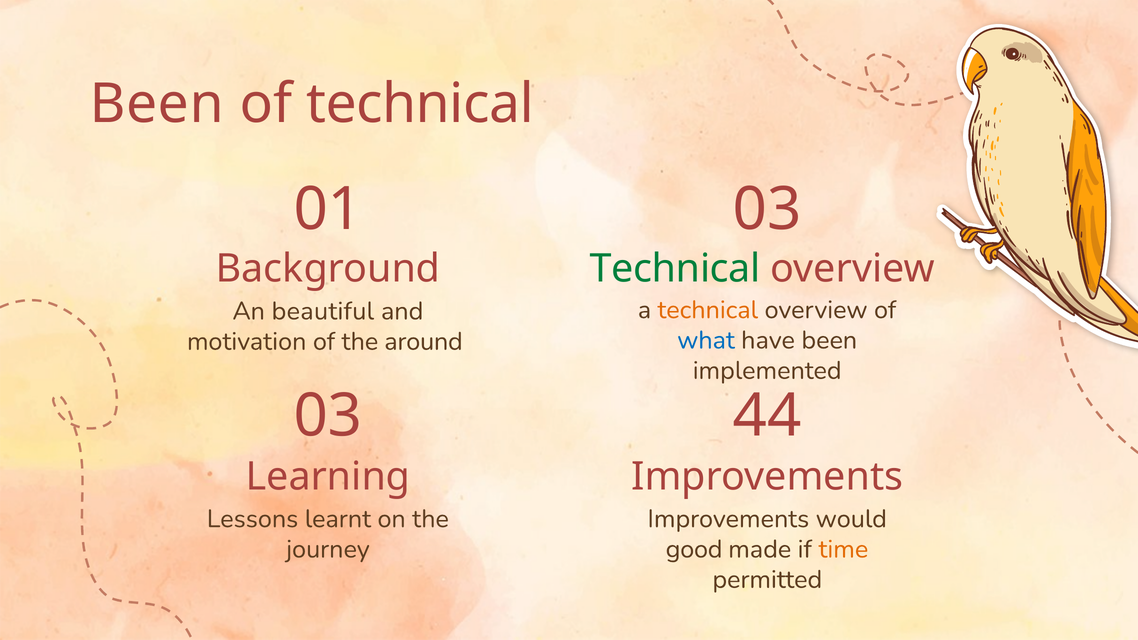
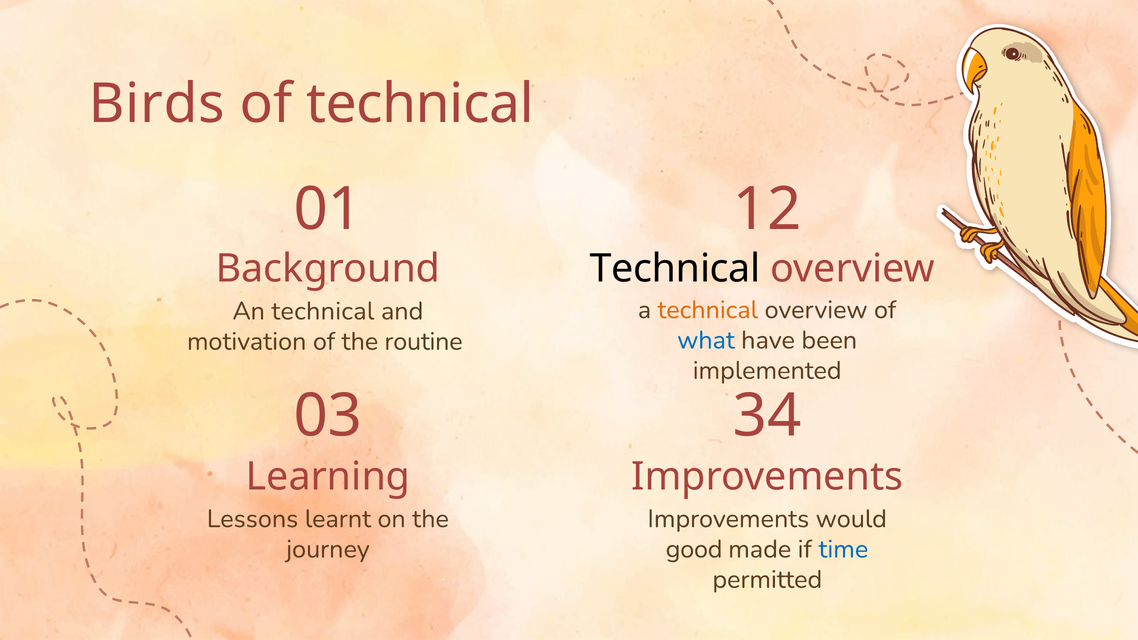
Been: Been -> Birds (157, 104)
01 03: 03 -> 12 (767, 210)
Technical colour: green -> black (675, 269)
An beautiful: beautiful -> technical (323, 311)
around: around -> routine (424, 341)
44: 44 -> 34 (767, 416)
time colour: orange -> blue (843, 549)
